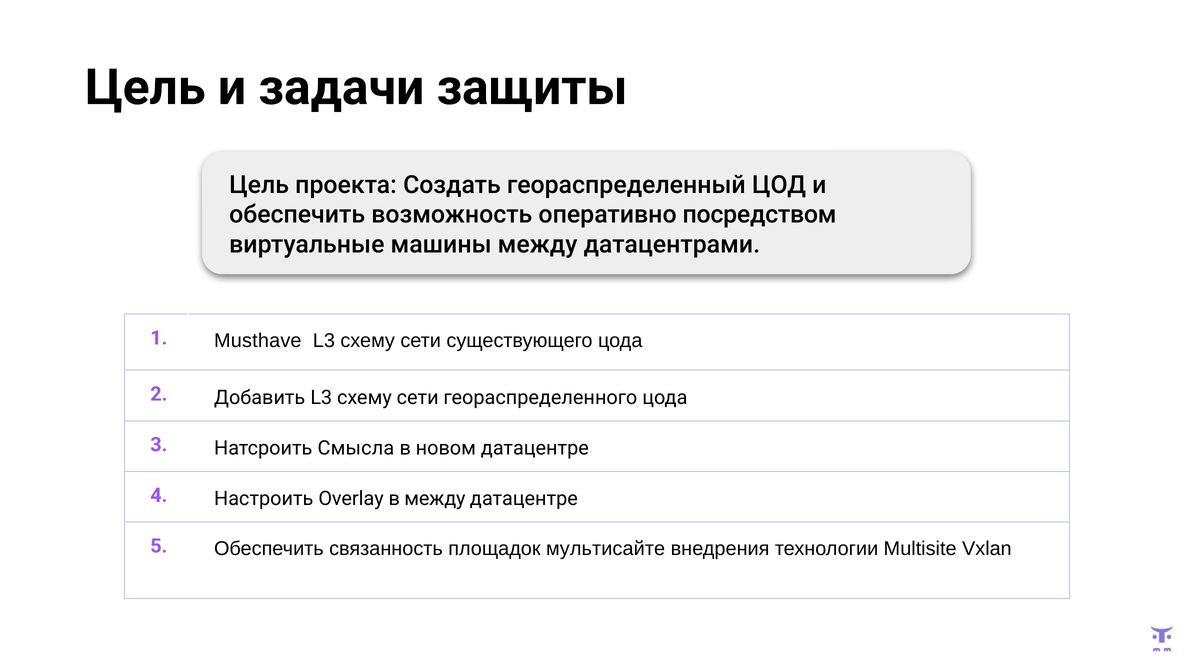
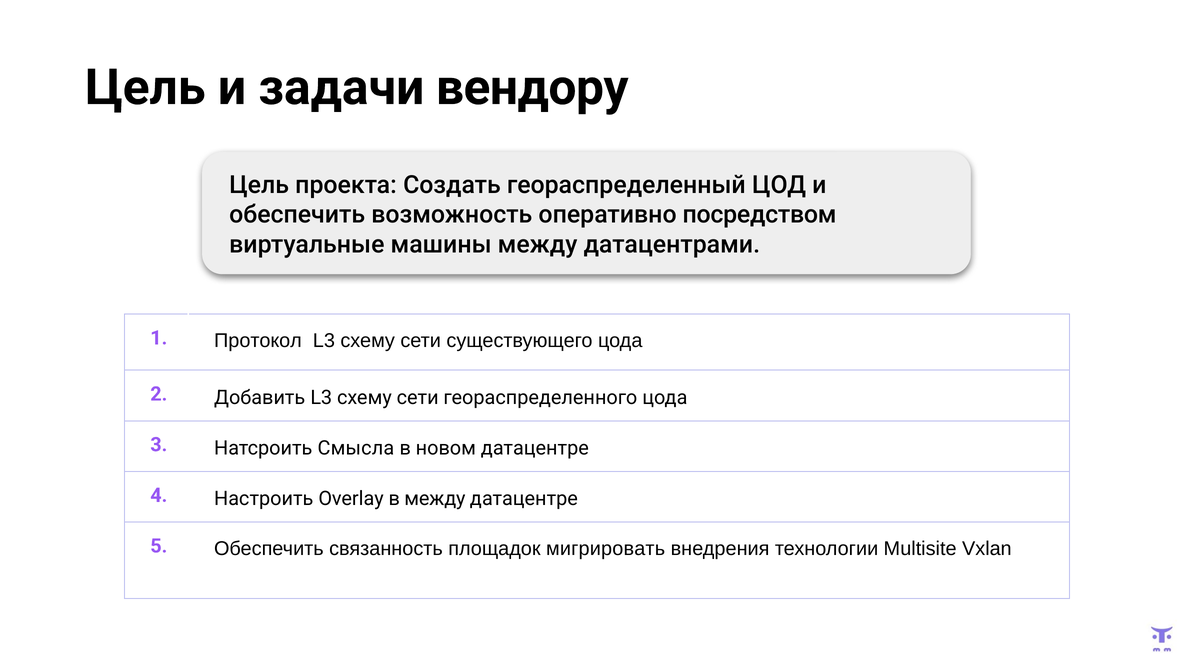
защиты: защиты -> вендору (532, 88)
Musthave: Musthave -> Протокол (258, 341)
мультисайте: мультисайте -> мигрировать (606, 549)
